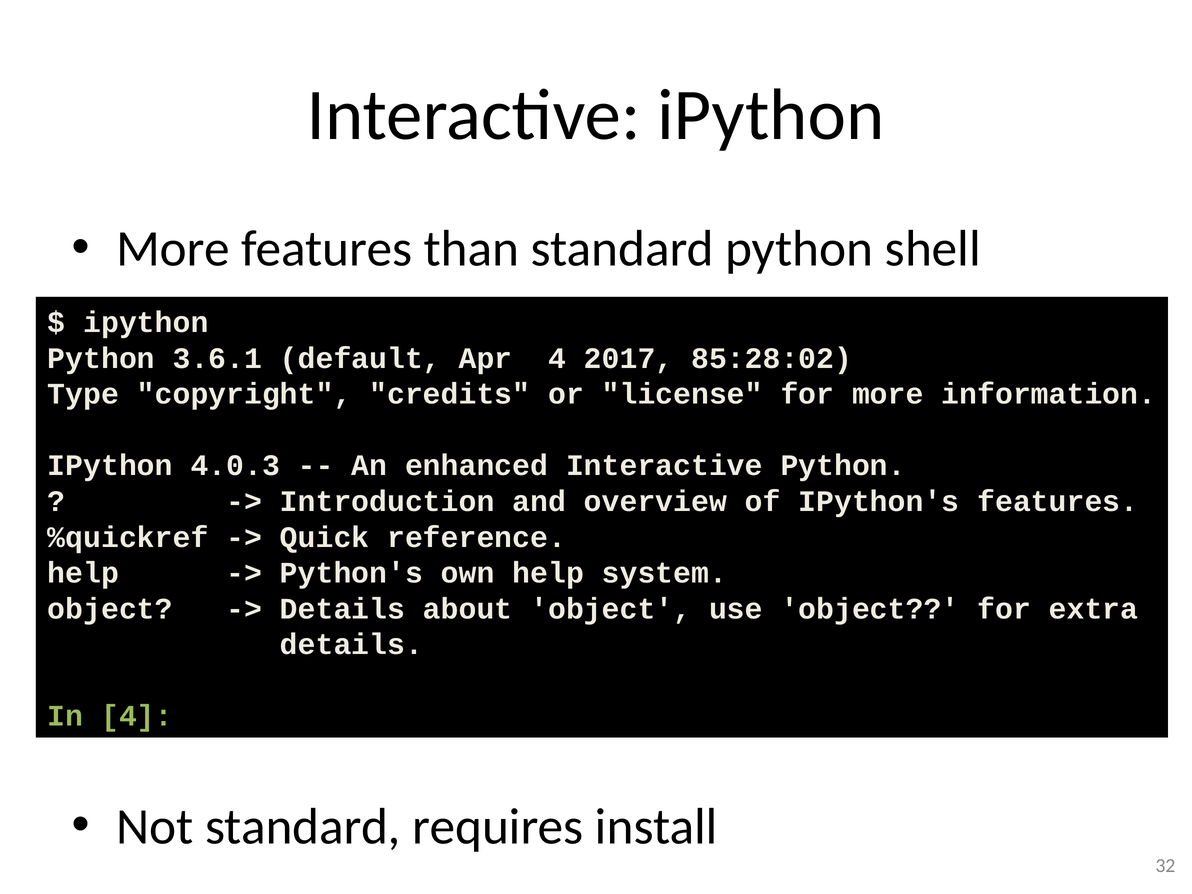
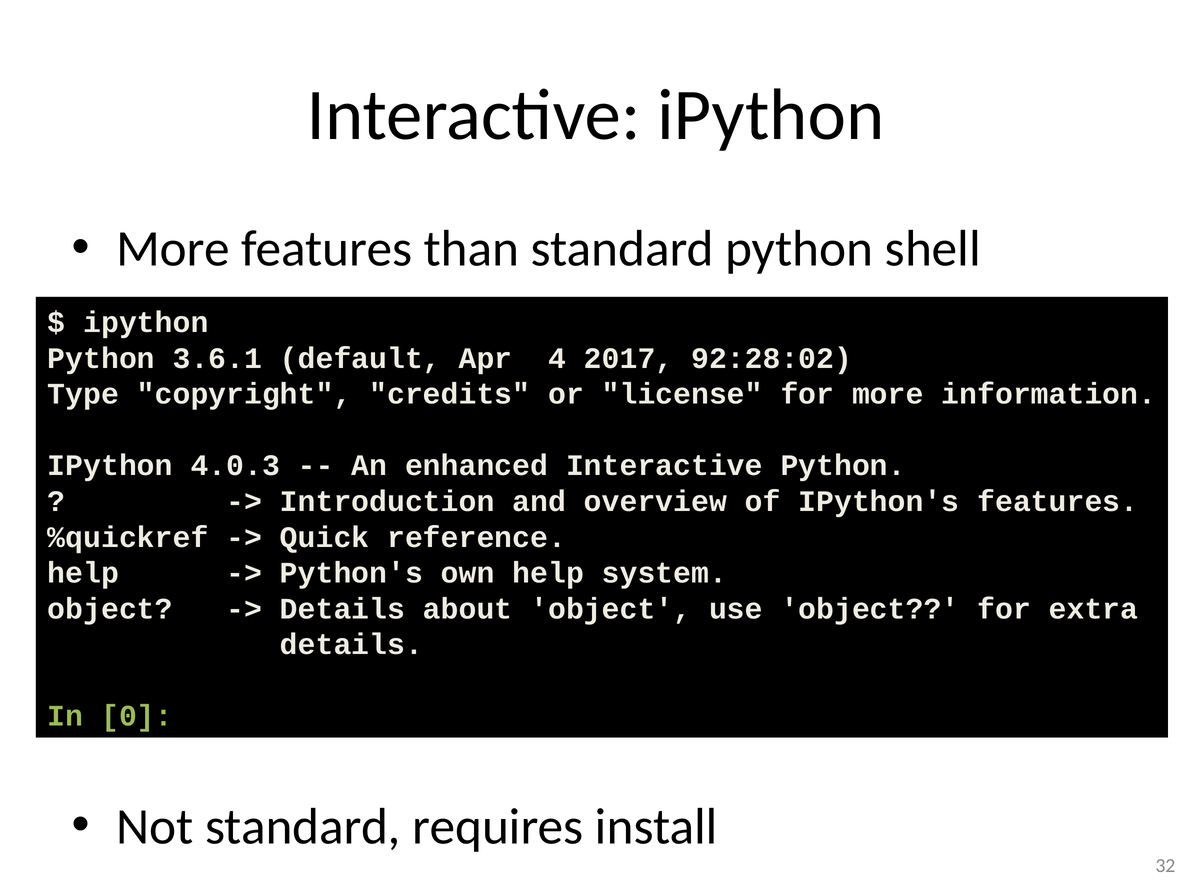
85:28:02: 85:28:02 -> 92:28:02 (772, 358)
In 4: 4 -> 0 (137, 716)
